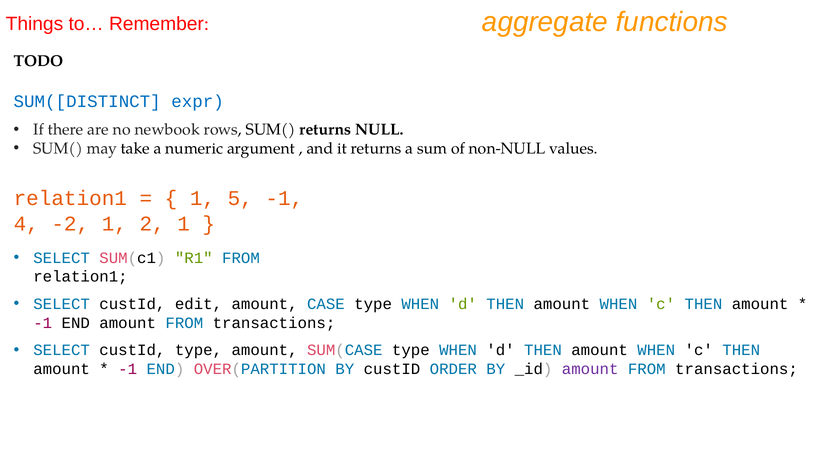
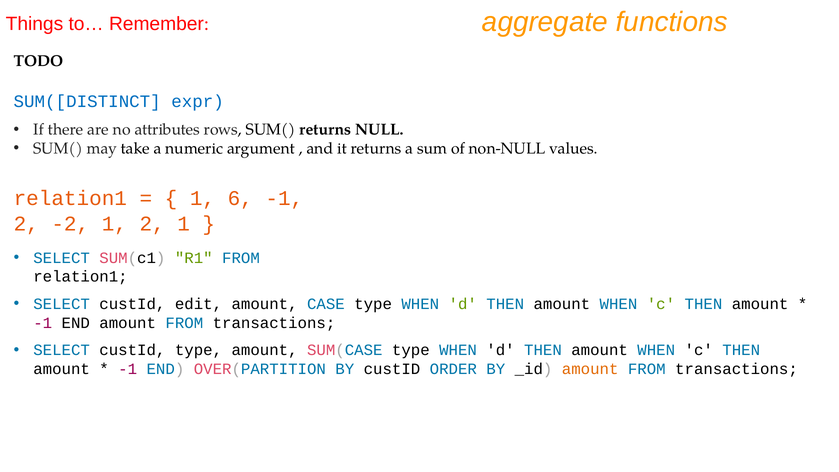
newbook: newbook -> attributes (167, 130)
5: 5 -> 6 (240, 198)
4: 4 -> 2 (26, 224)
amount colour: purple -> orange (590, 369)
